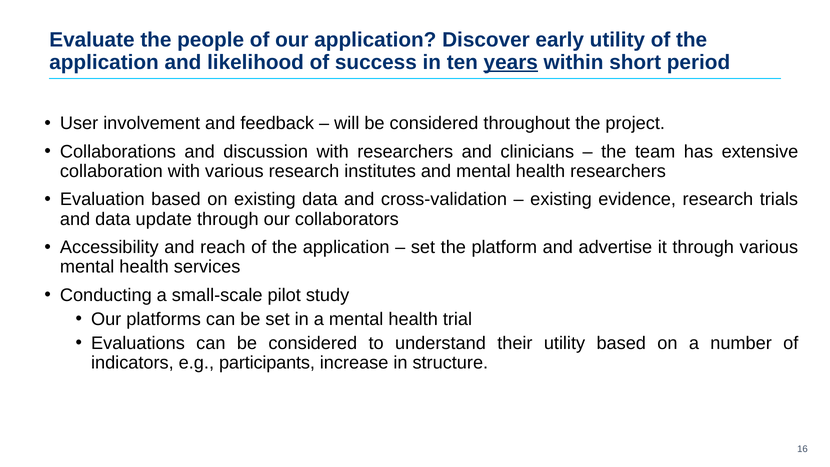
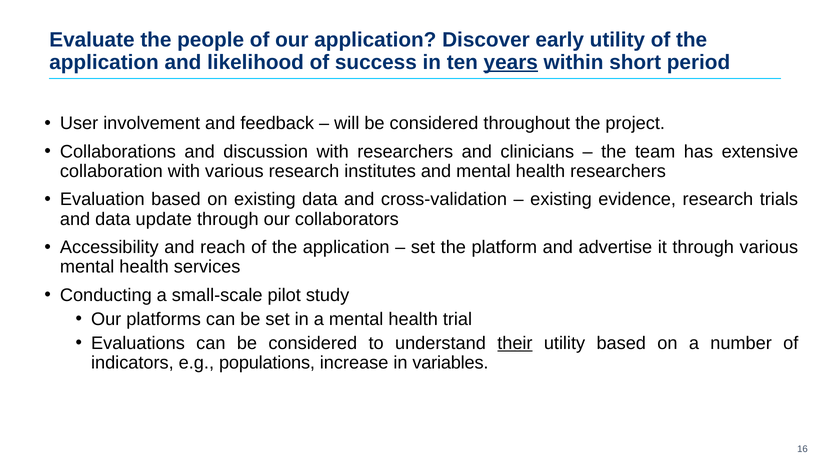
their underline: none -> present (515, 343)
participants: participants -> populations (267, 363)
structure: structure -> variables (450, 363)
